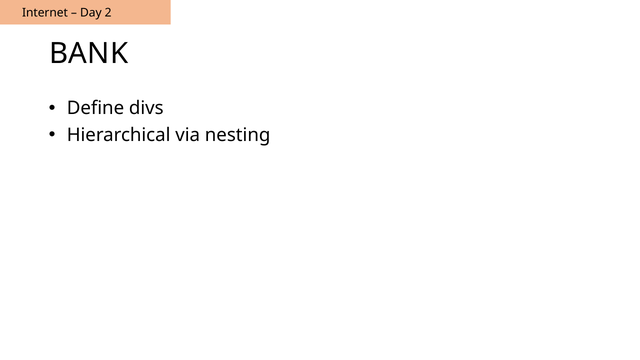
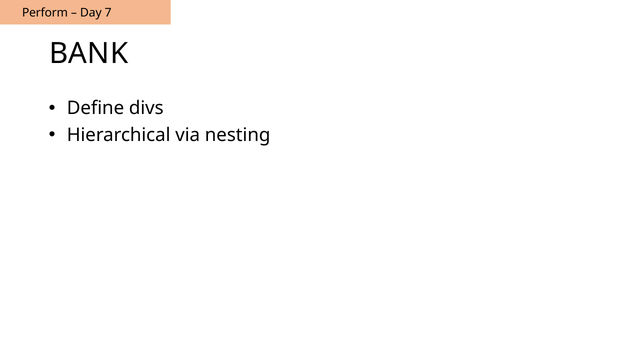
Internet: Internet -> Perform (45, 13)
2: 2 -> 7 (108, 13)
